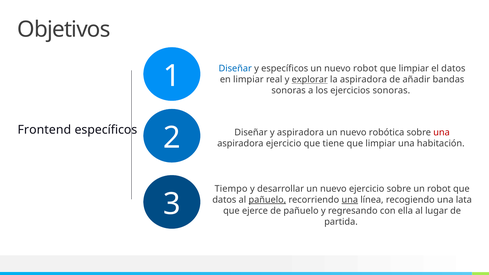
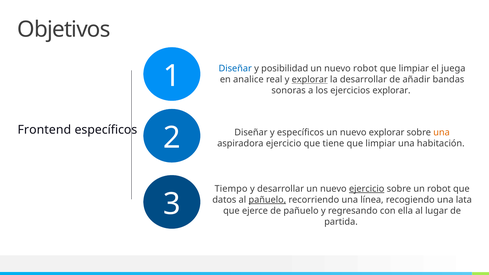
y específicos: específicos -> posibilidad (285, 69)
el datos: datos -> juega (453, 69)
en limpiar: limpiar -> analice (248, 80)
la aspiradora: aspiradora -> desarrollar (363, 80)
ejercicios sonoras: sonoras -> explorar (391, 91)
y aspiradora: aspiradora -> específicos (300, 133)
nuevo robótica: robótica -> explorar (387, 133)
una colour: red -> orange (442, 133)
ejercicio underline: none -> present (367, 189)
una underline: present -> none (350, 200)
